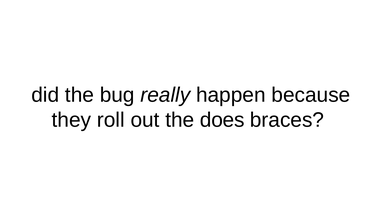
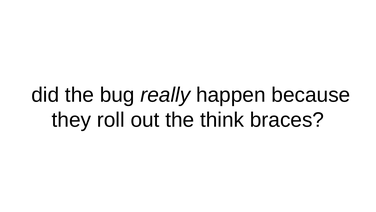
does: does -> think (222, 120)
